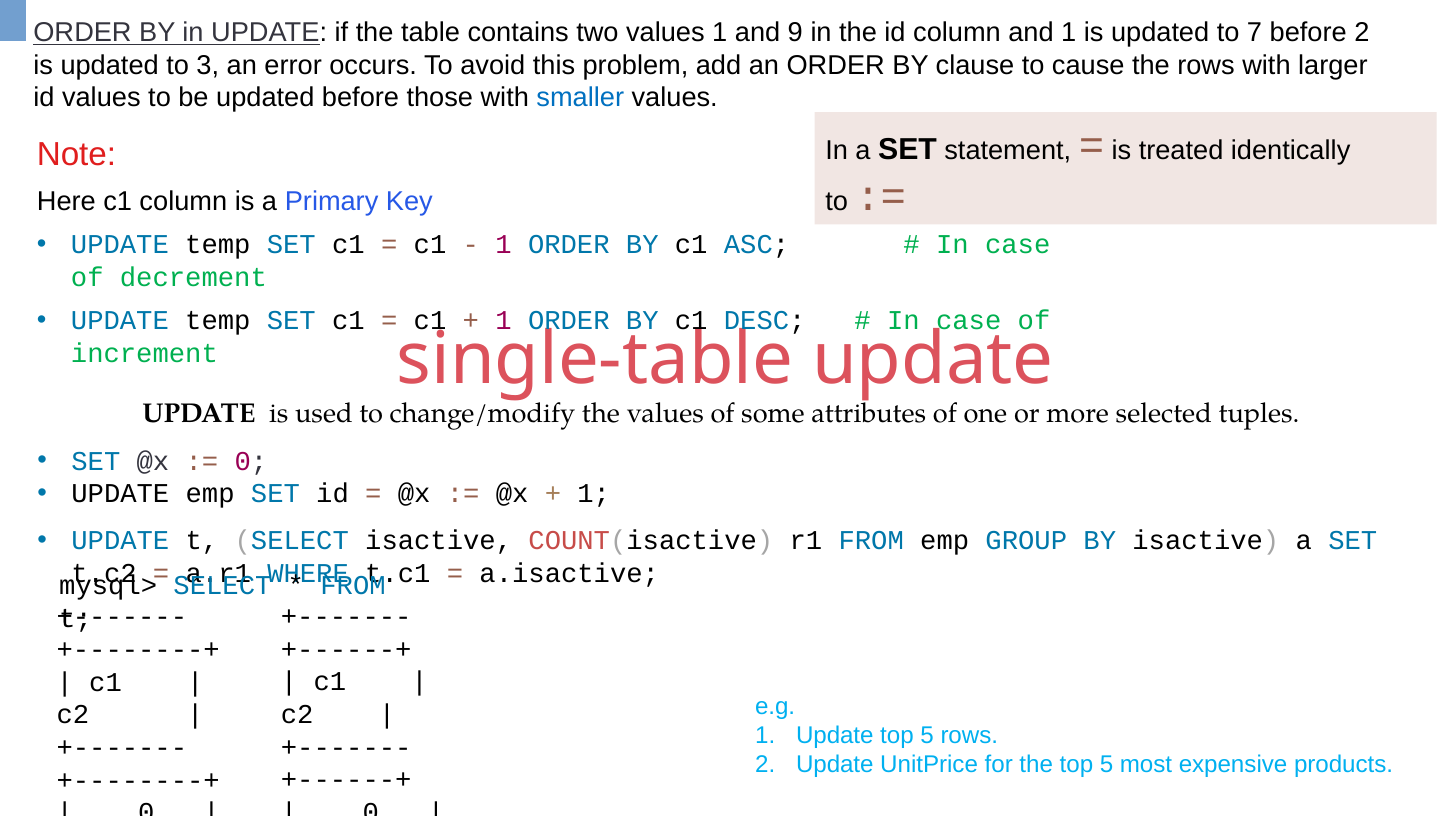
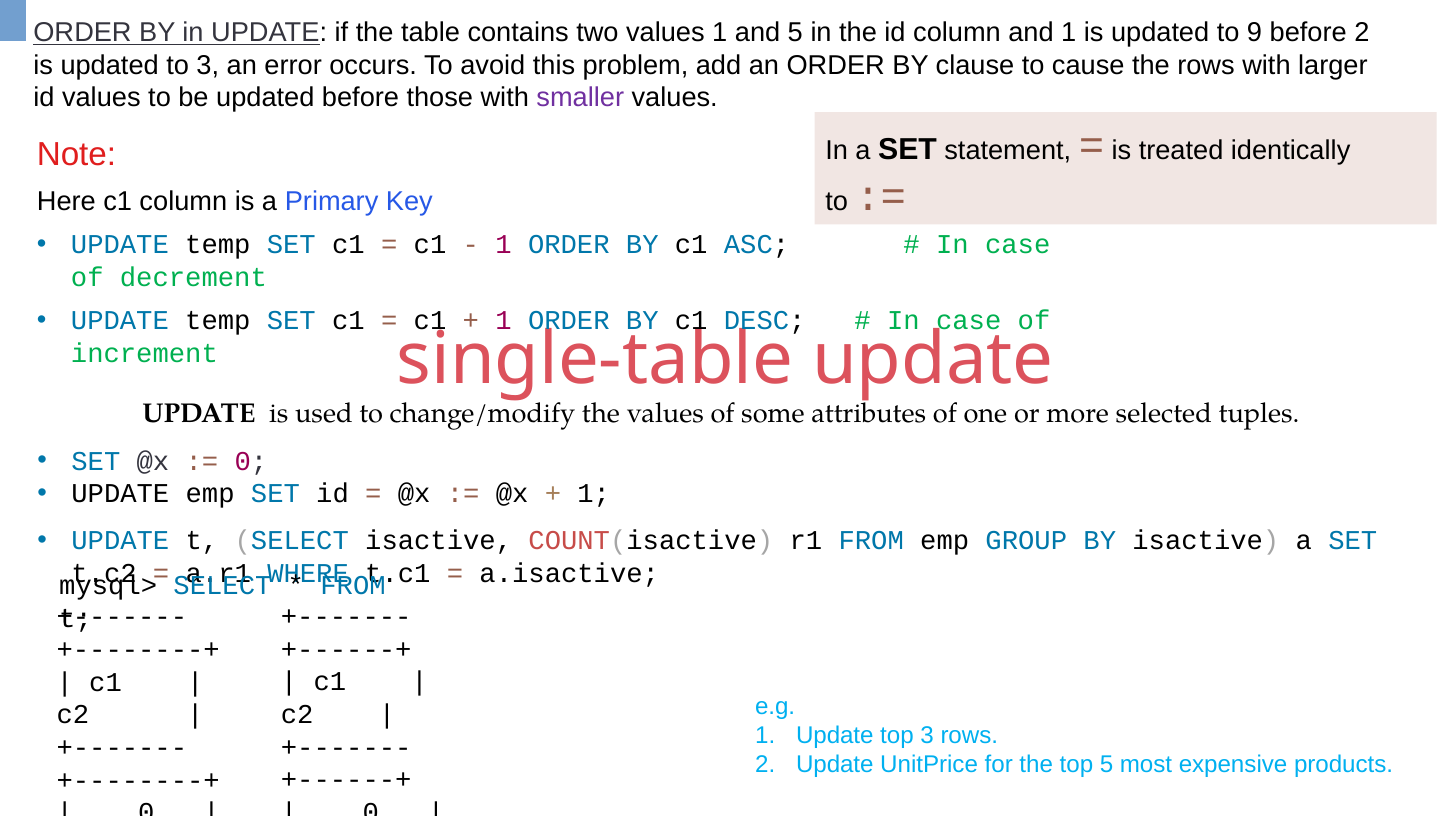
and 9: 9 -> 5 (795, 32)
7: 7 -> 9 (1254, 32)
smaller colour: blue -> purple (580, 98)
Update top 5: 5 -> 3 (927, 736)
